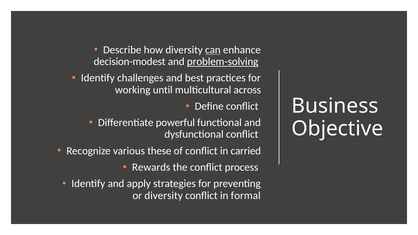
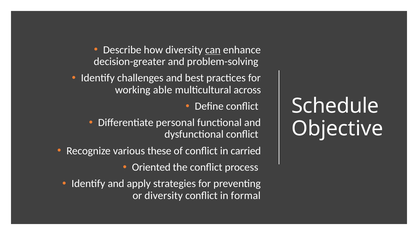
decision-modest: decision-modest -> decision-greater (130, 62)
problem-solving underline: present -> none (223, 62)
until: until -> able (163, 90)
Business: Business -> Schedule (335, 106)
powerful: powerful -> personal (175, 123)
Rewards: Rewards -> Oriented (151, 167)
